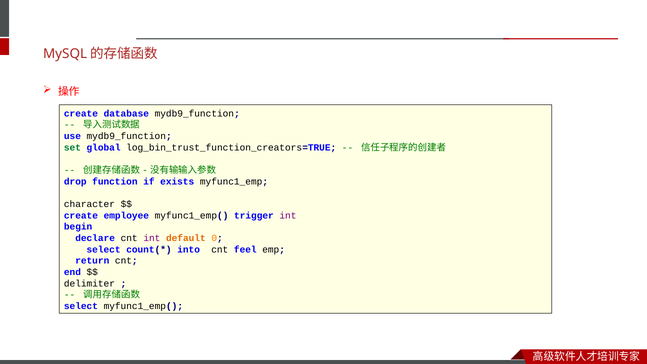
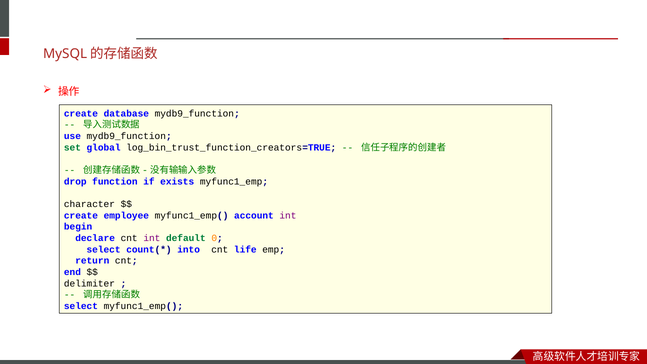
trigger: trigger -> account (254, 215)
default colour: orange -> green (186, 238)
feel: feel -> life (245, 249)
